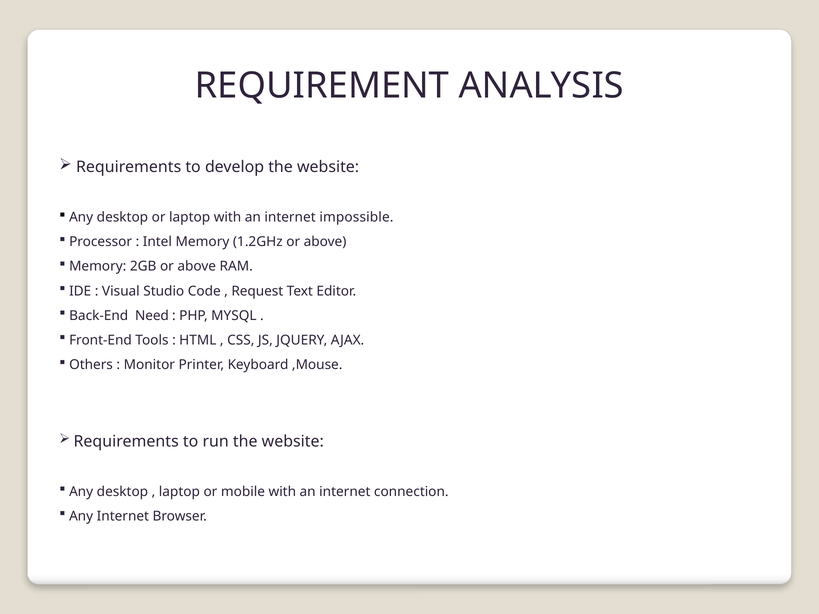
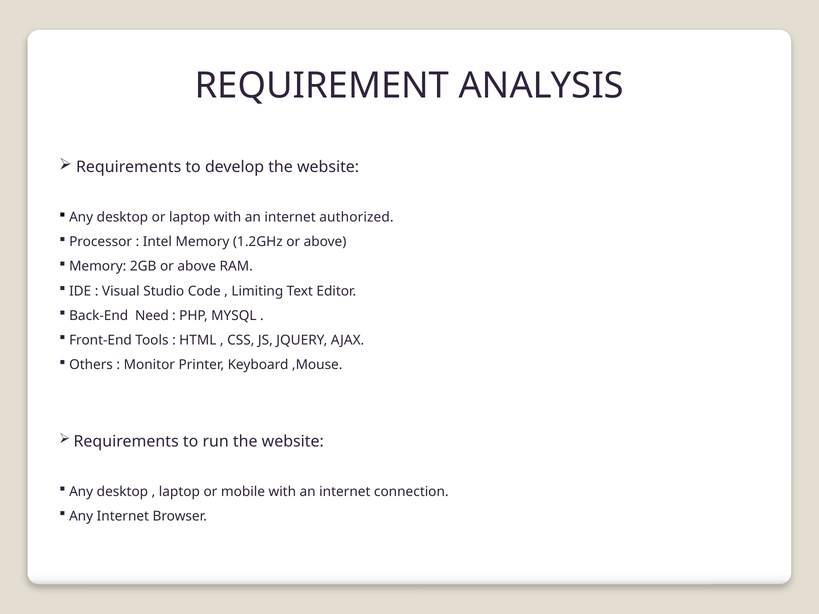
impossible: impossible -> authorized (356, 217)
Request: Request -> Limiting (257, 291)
